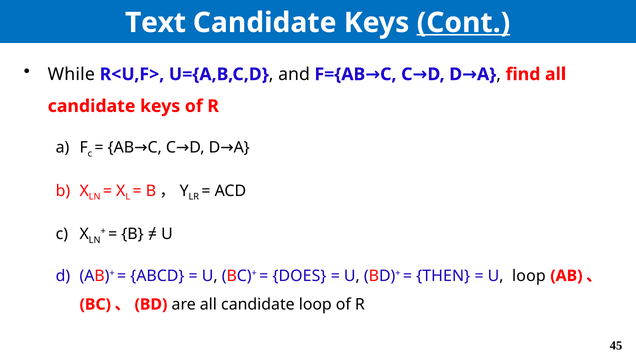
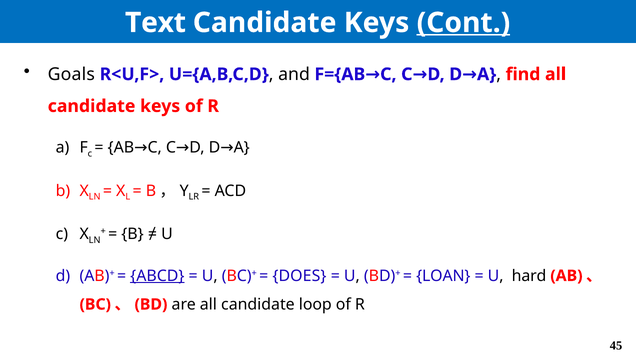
While: While -> Goals (71, 74)
ABCD underline: none -> present (157, 276)
THEN: THEN -> LOAN (443, 276)
U loop: loop -> hard (529, 276)
